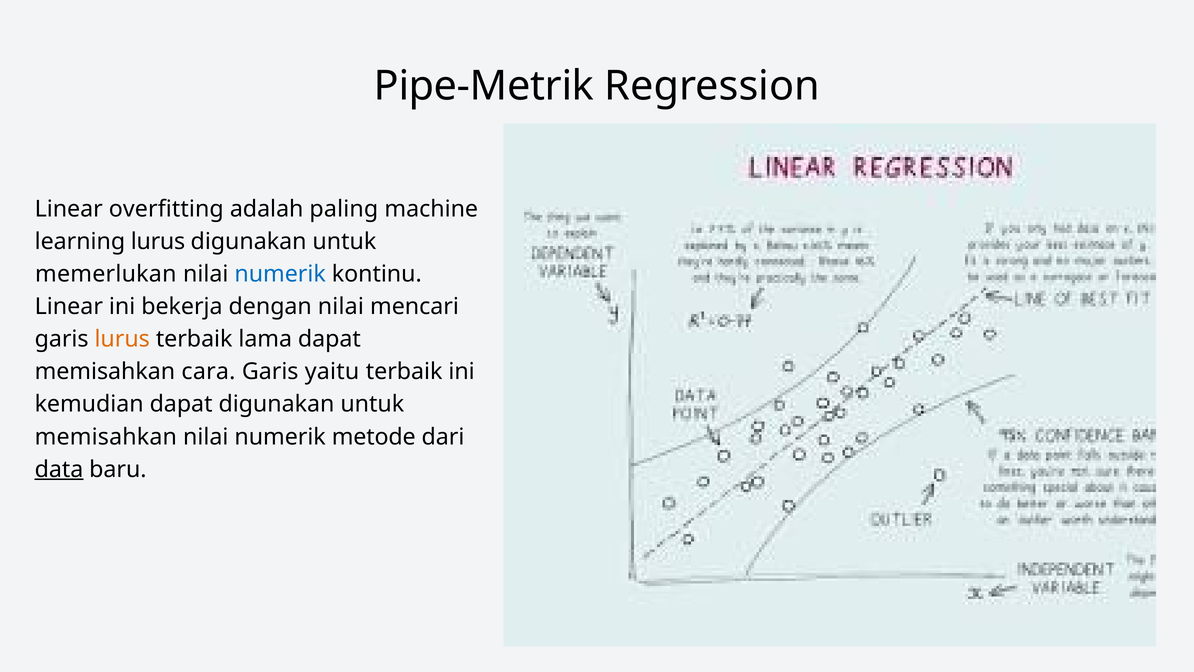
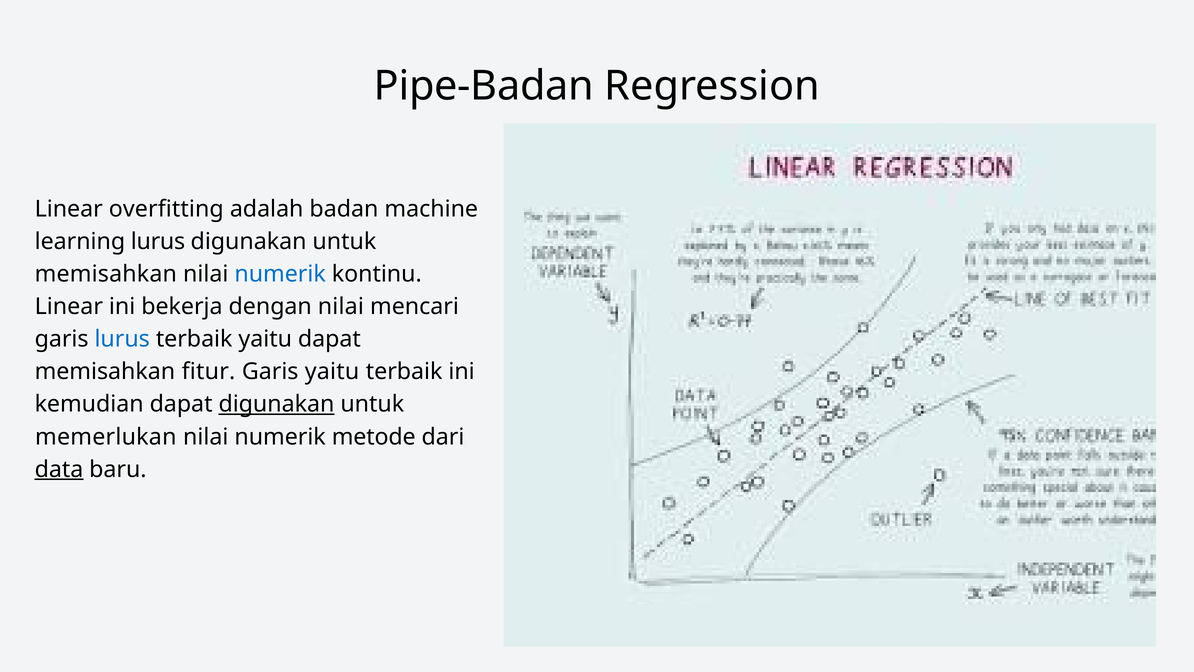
Pipe-Metrik: Pipe-Metrik -> Pipe-Badan (484, 86)
paling: paling -> badan (344, 209)
memerlukan: memerlukan -> memisahkan (106, 274)
lurus colour: orange -> blue (122, 339)
terbaik lama: lama -> yaitu (265, 339)
cara: cara -> fitur (208, 372)
digunakan underline: none -> present (276, 404)
memisahkan: memisahkan -> memerlukan (106, 437)
